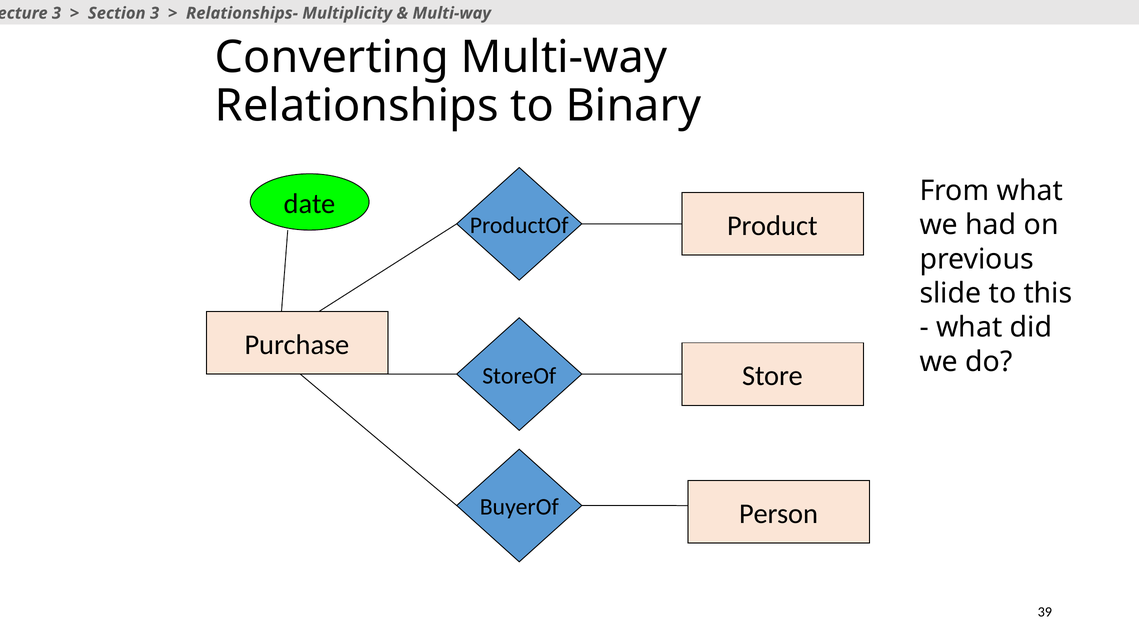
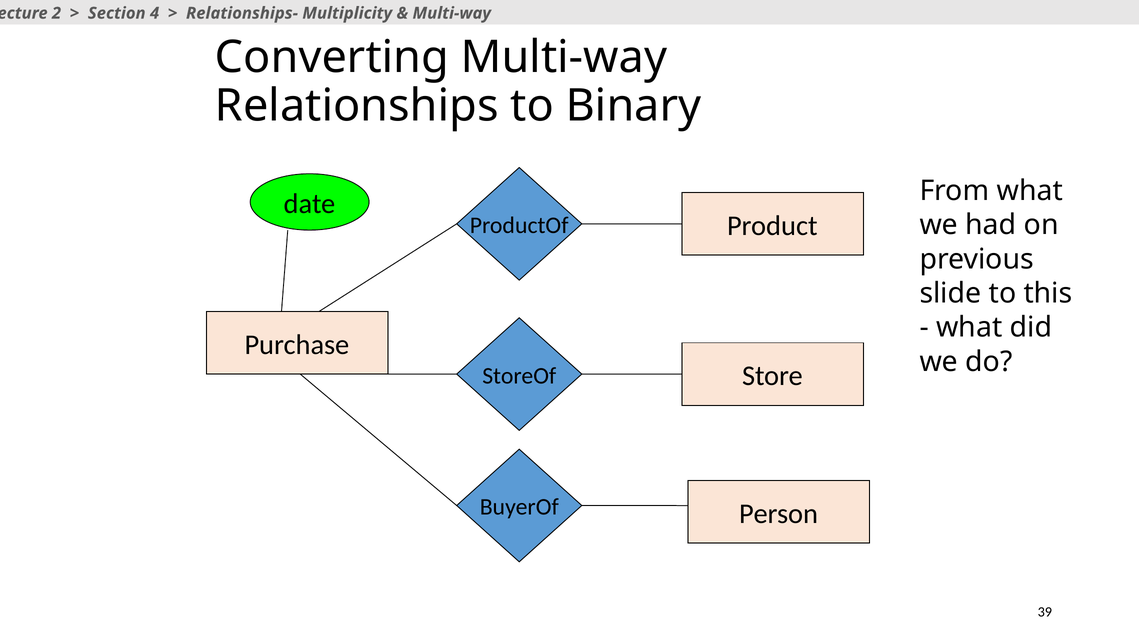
3: 3 -> 2 (56, 13)
Section 3: 3 -> 4 (155, 13)
